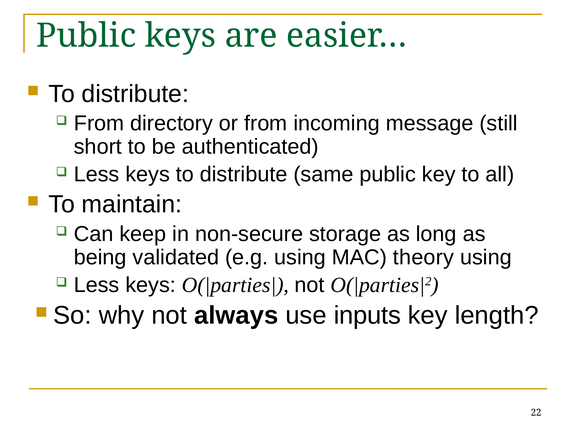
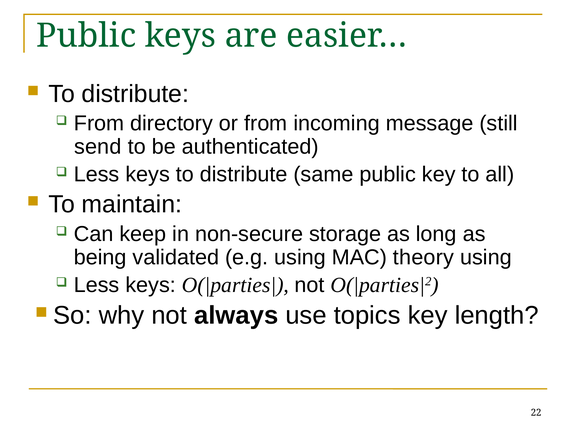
short: short -> send (98, 147)
inputs: inputs -> topics (367, 316)
